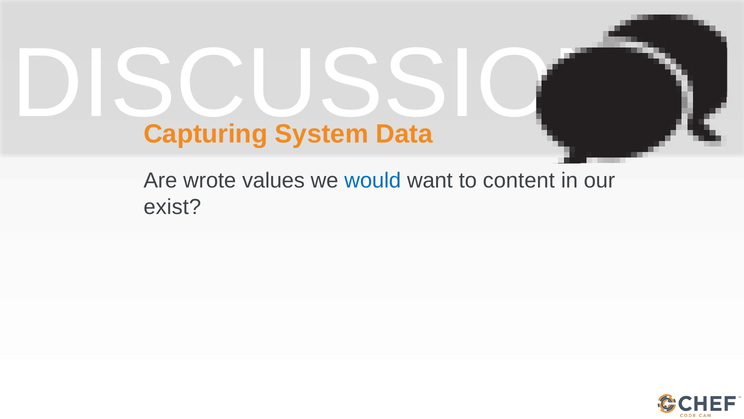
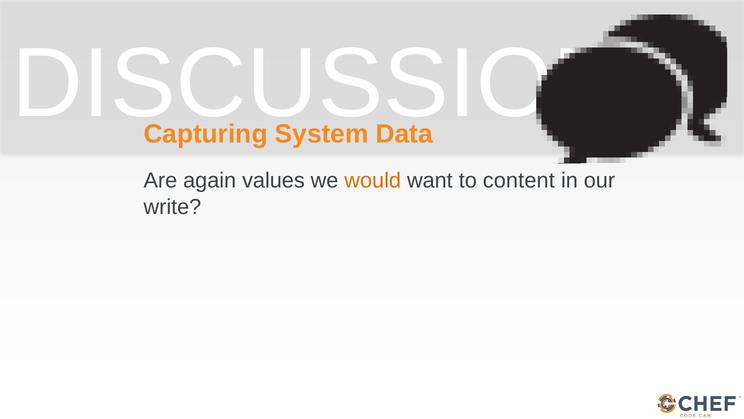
wrote: wrote -> again (210, 181)
would colour: blue -> orange (373, 181)
exist: exist -> write (172, 207)
